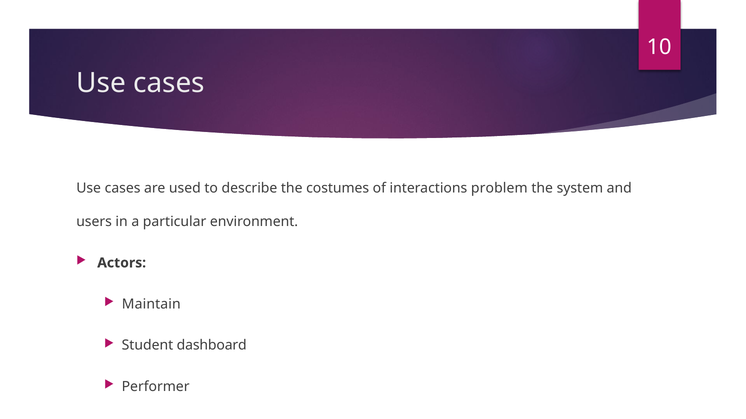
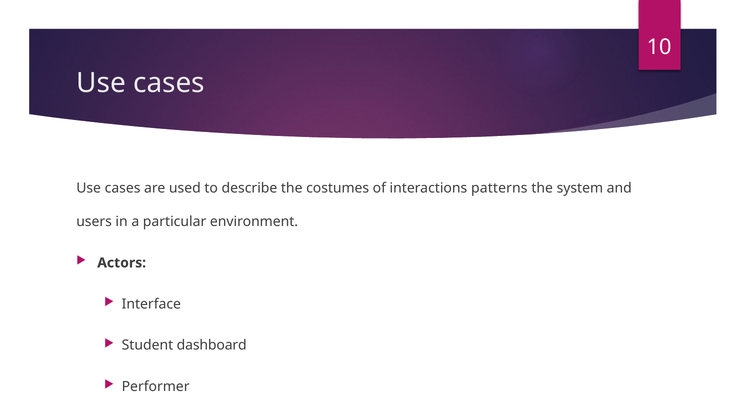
problem: problem -> patterns (499, 188)
Maintain: Maintain -> Interface (151, 305)
